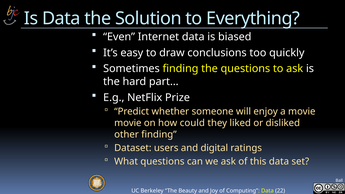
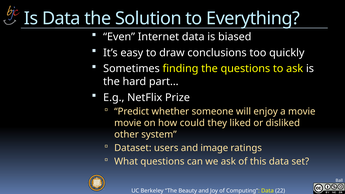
other finding: finding -> system (159, 135)
digital: digital -> image (214, 148)
